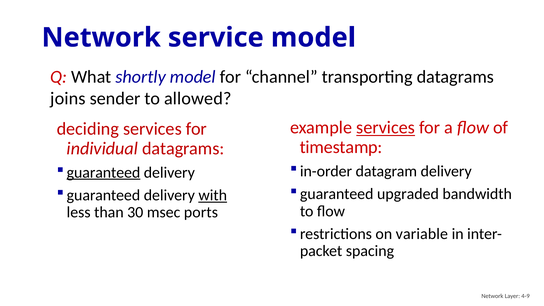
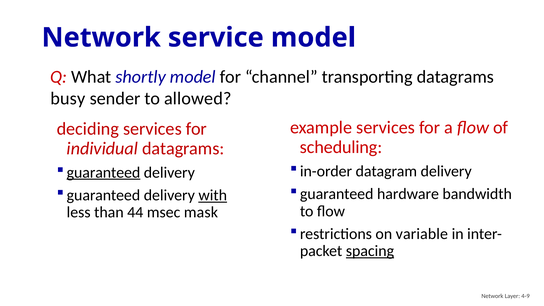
joins: joins -> busy (68, 99)
services underline: present -> none (386, 128)
timestamp: timestamp -> scheduling (341, 147)
upgraded: upgraded -> hardware (408, 194)
30: 30 -> 44 (135, 212)
ports: ports -> mask (201, 212)
spacing underline: none -> present (370, 251)
